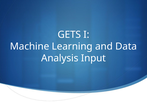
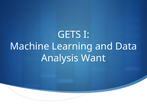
Input: Input -> Want (93, 58)
